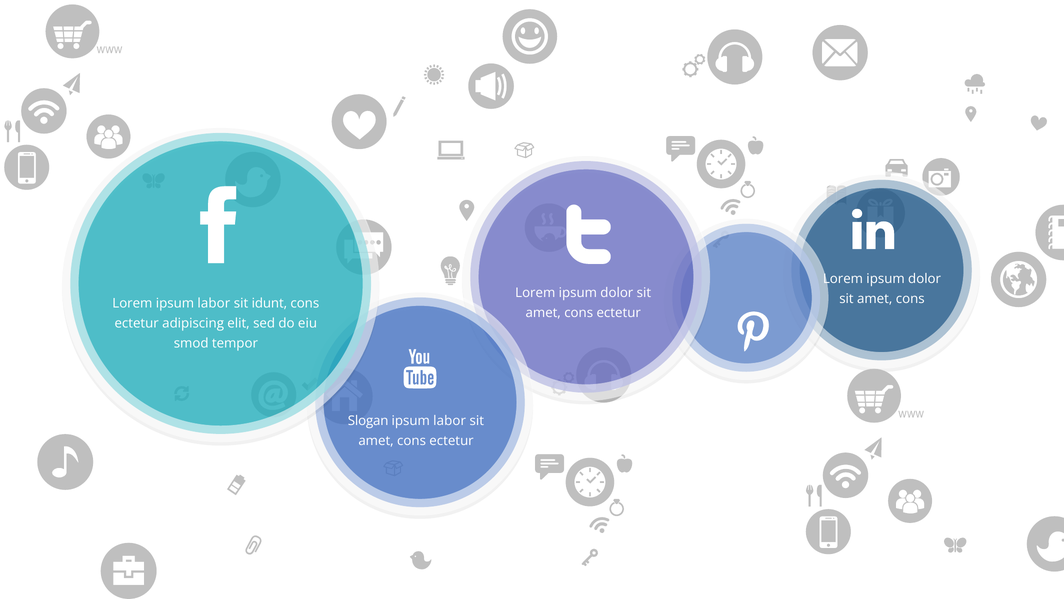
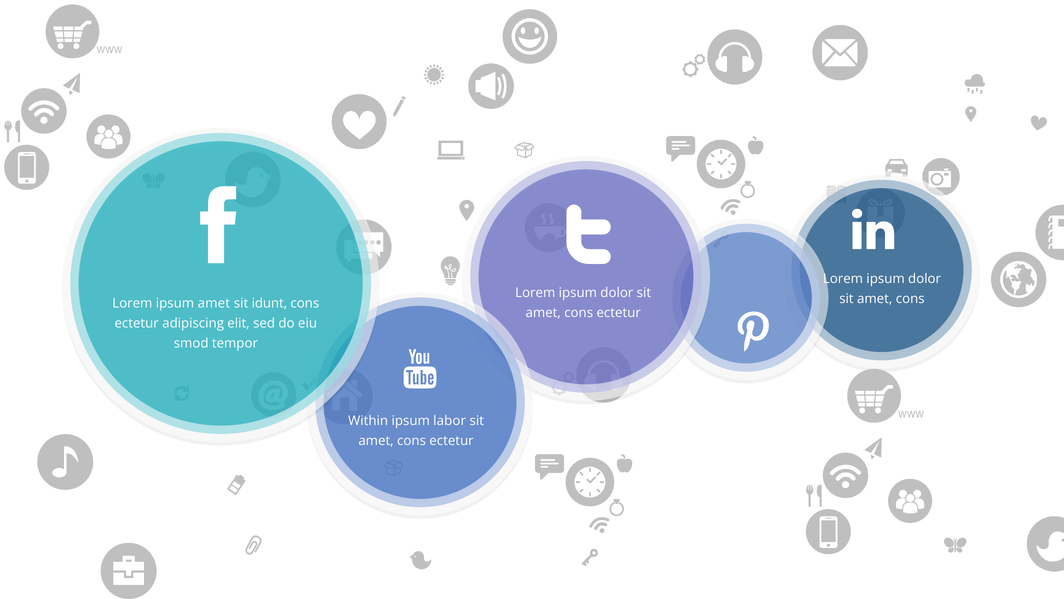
Lorem ipsum labor: labor -> amet (214, 303)
Slogan: Slogan -> Within (368, 420)
